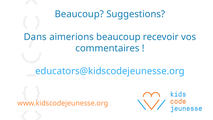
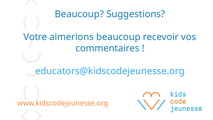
Dans: Dans -> Votre (35, 37)
